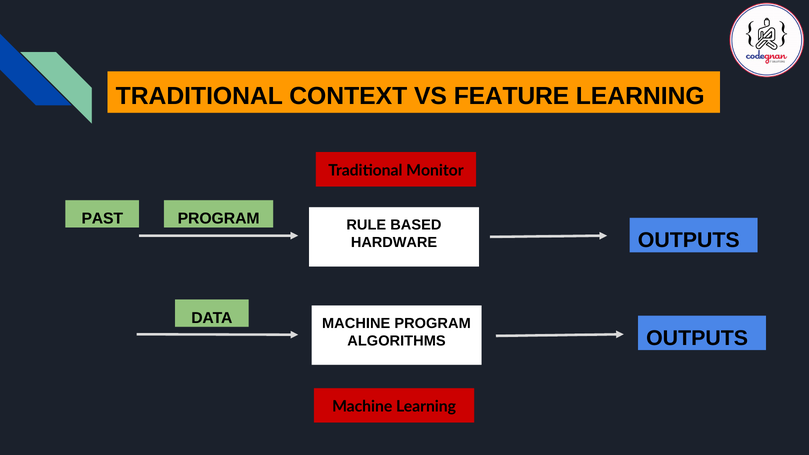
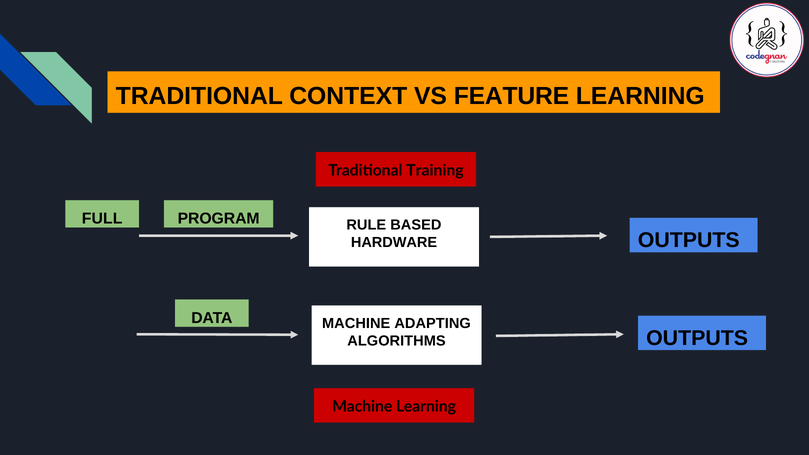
Monitor: Monitor -> Training (435, 171)
PAST: PAST -> FULL (102, 219)
MACHINE PROGRAM: PROGRAM -> ADAPTING (433, 323)
